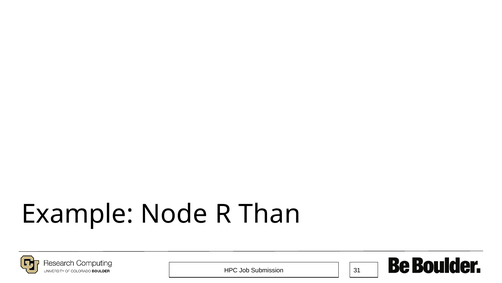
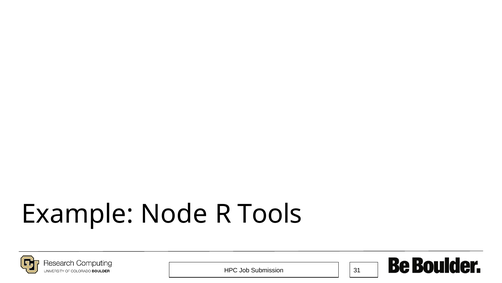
Than: Than -> Tools (270, 214)
